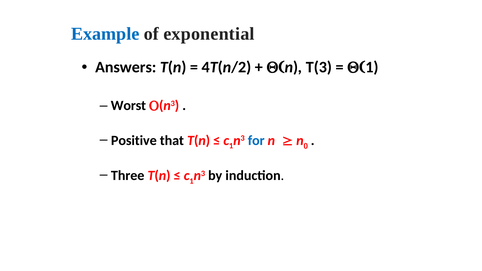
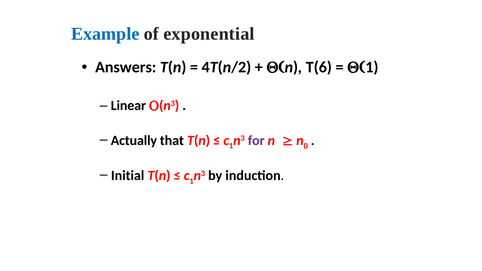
T(3: T(3 -> T(6 (319, 67)
Worst: Worst -> Linear (128, 106)
Positive: Positive -> Actually (134, 140)
for colour: blue -> purple (256, 140)
Three: Three -> Initial (128, 176)
